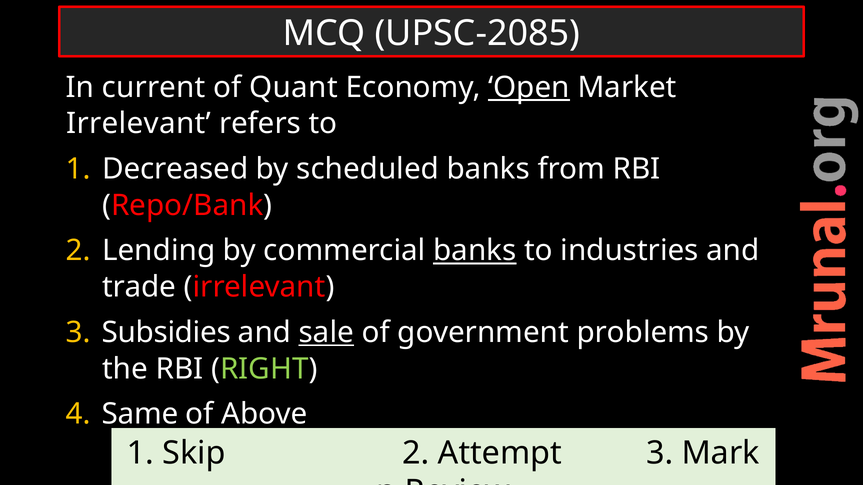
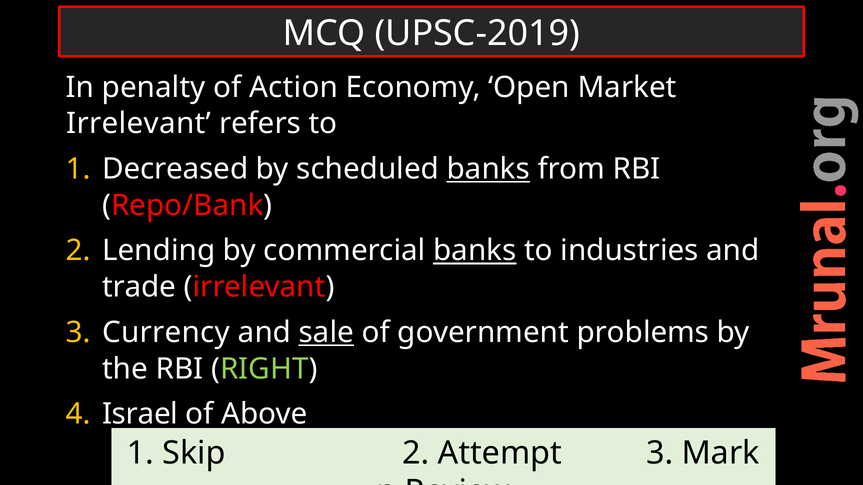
UPSC-2085: UPSC-2085 -> UPSC-2019 (477, 33)
current: current -> penalty (154, 87)
Quant: Quant -> Action (294, 87)
Open underline: present -> none (529, 87)
banks underline: none -> present (488, 169)
Subsidies: Subsidies -> Currency (166, 333)
Same: Same -> Israel (140, 415)
